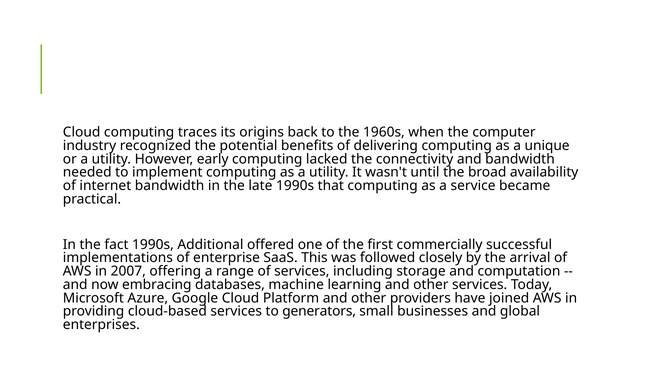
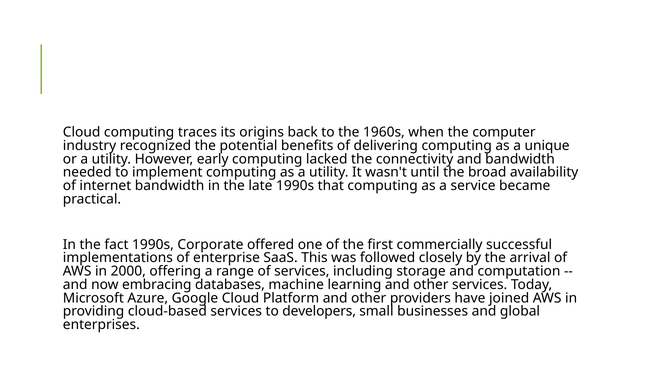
Additional: Additional -> Corporate (210, 245)
2007: 2007 -> 2000 (128, 271)
generators: generators -> developers (319, 312)
